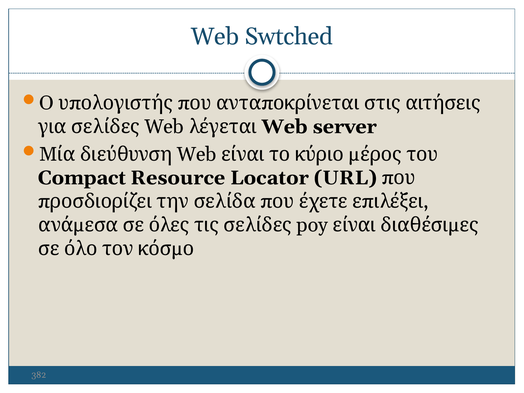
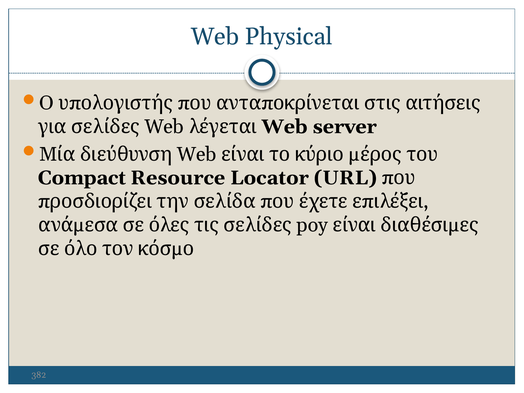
Swtched: Swtched -> Physical (289, 37)
